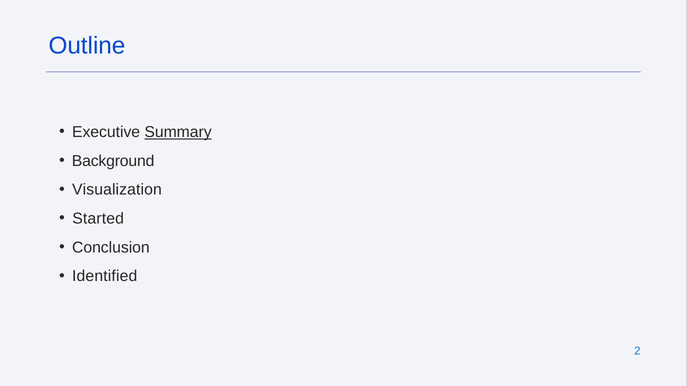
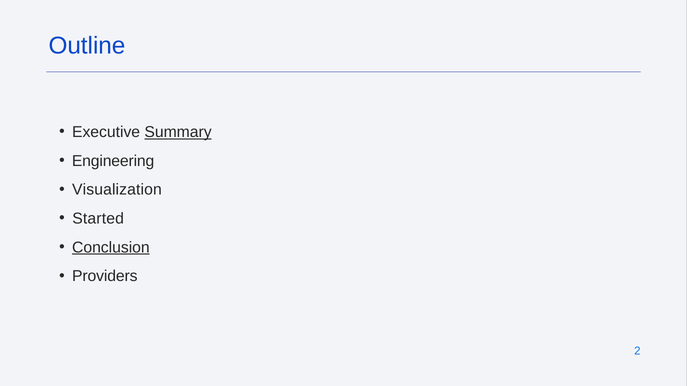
Background: Background -> Engineering (113, 161)
Conclusion underline: none -> present (111, 248)
Identified: Identified -> Providers (105, 277)
